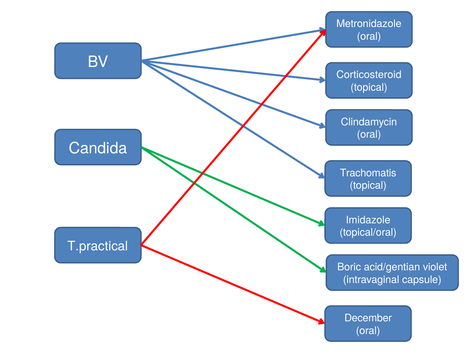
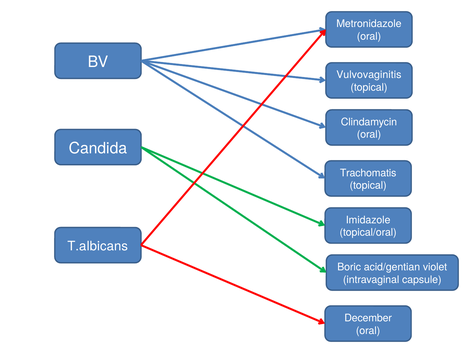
Corticosteroid: Corticosteroid -> Vulvovaginitis (369, 75)
T.practical: T.practical -> T.albicans (98, 246)
